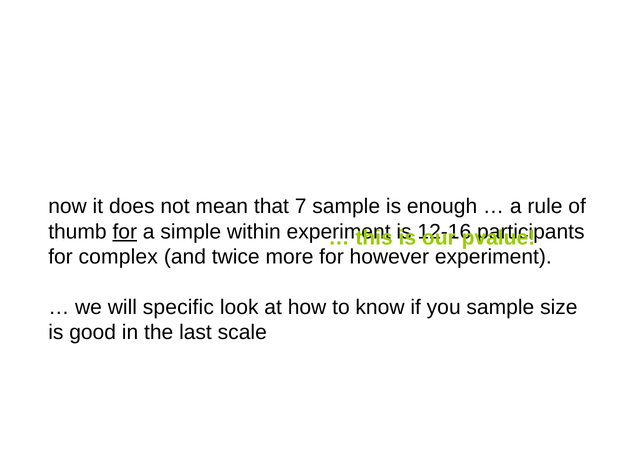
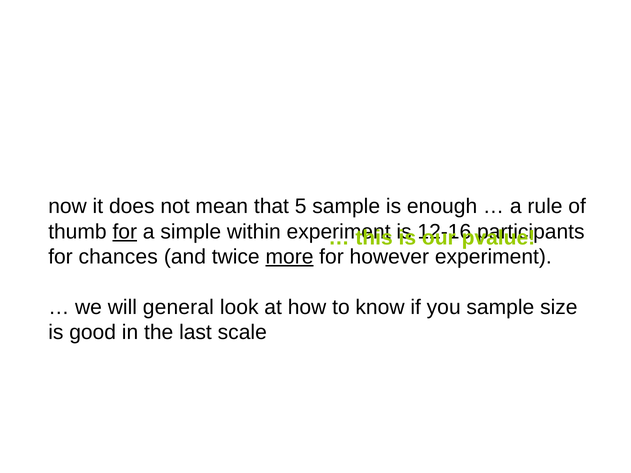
7: 7 -> 5 (301, 206)
complex: complex -> chances (118, 257)
more underline: none -> present (289, 257)
specific: specific -> general (178, 307)
